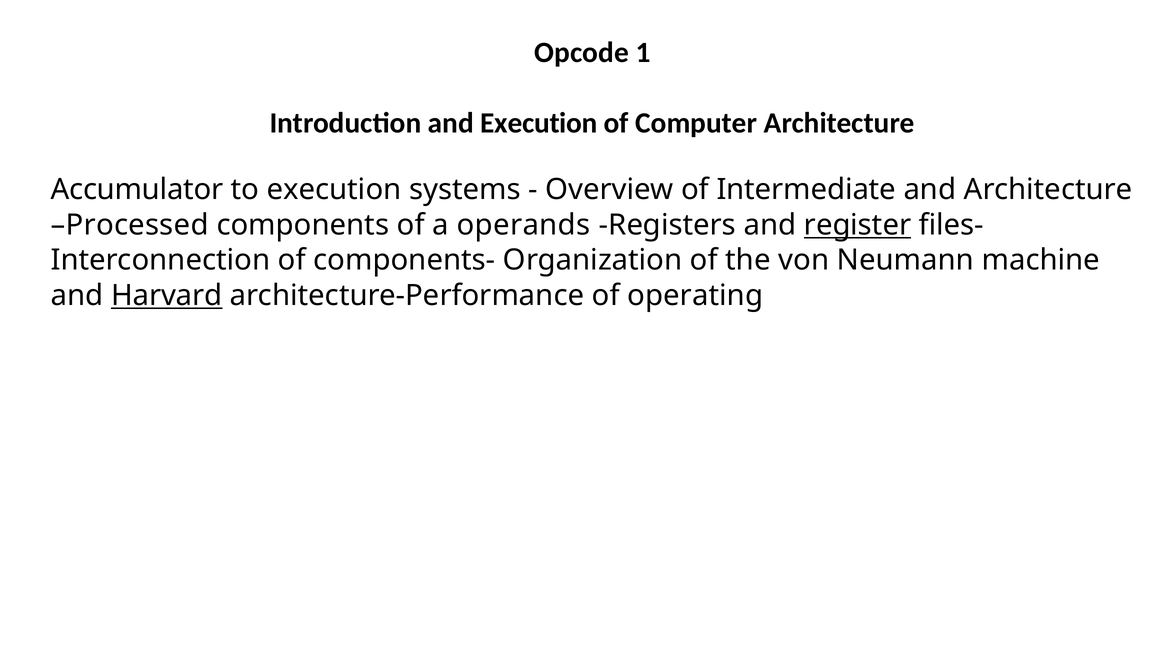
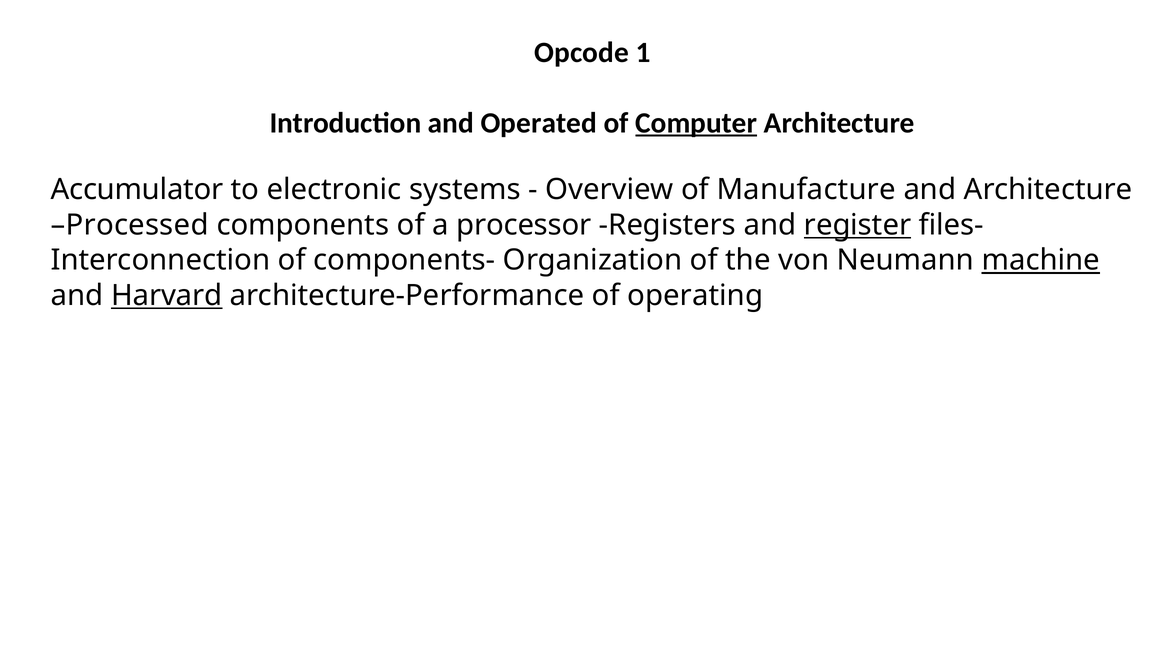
and Execution: Execution -> Operated (539, 123)
Computer underline: none -> present (696, 123)
to execution: execution -> electronic (334, 190)
Intermediate: Intermediate -> Manufacture (806, 190)
operands: operands -> processor (524, 225)
machine underline: none -> present (1041, 260)
